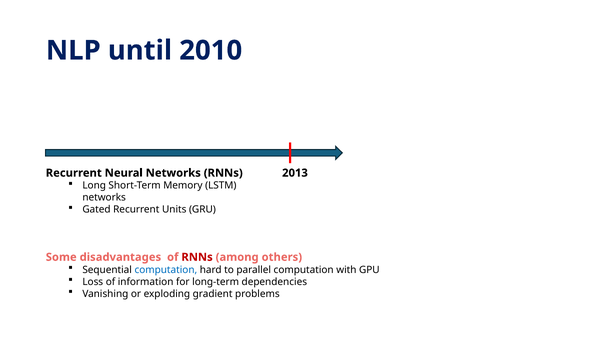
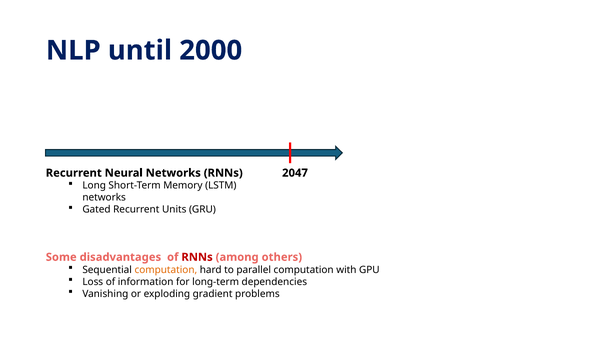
2010: 2010 -> 2000 (211, 50)
2013: 2013 -> 2047 (295, 173)
computation colour: blue -> orange (166, 270)
